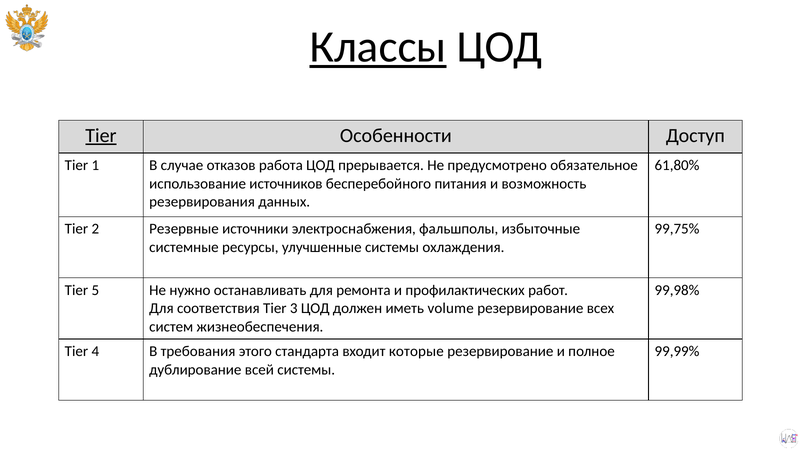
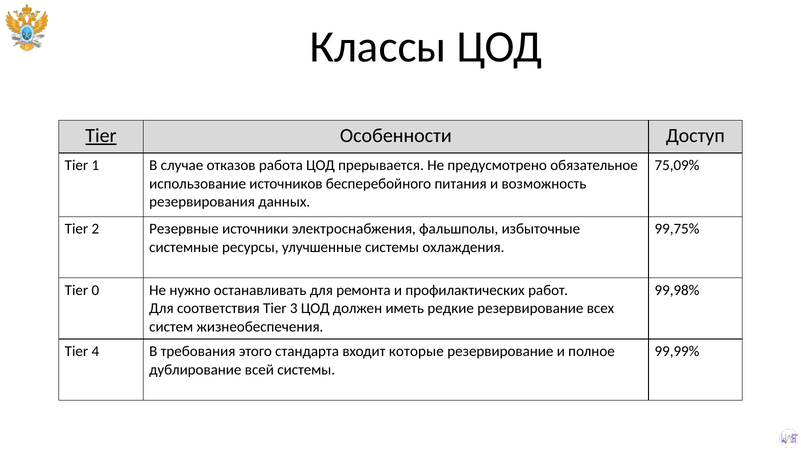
Классы underline: present -> none (378, 47)
61,80%: 61,80% -> 75,09% (677, 165)
5: 5 -> 0 (95, 290)
volume: volume -> редкие (451, 309)
